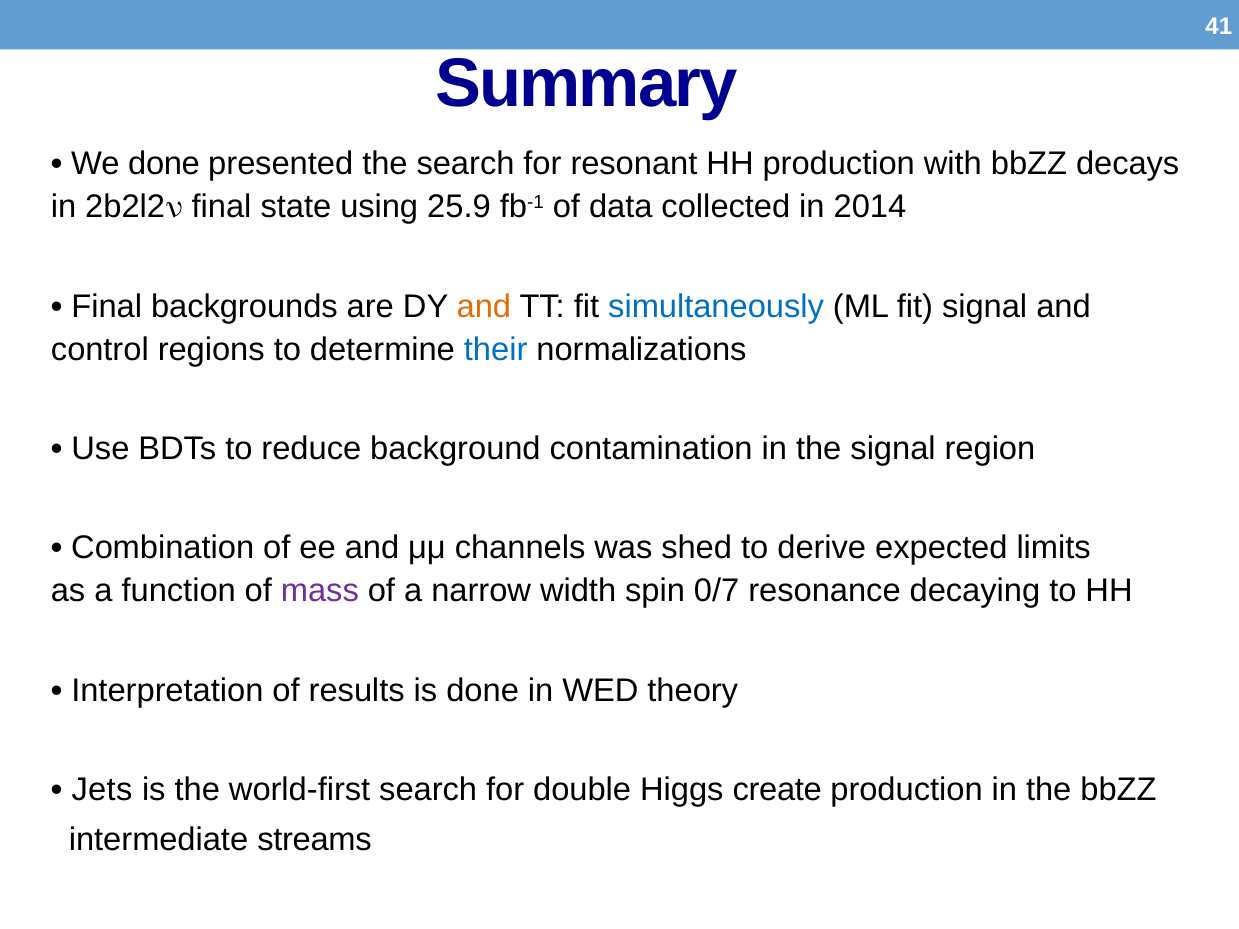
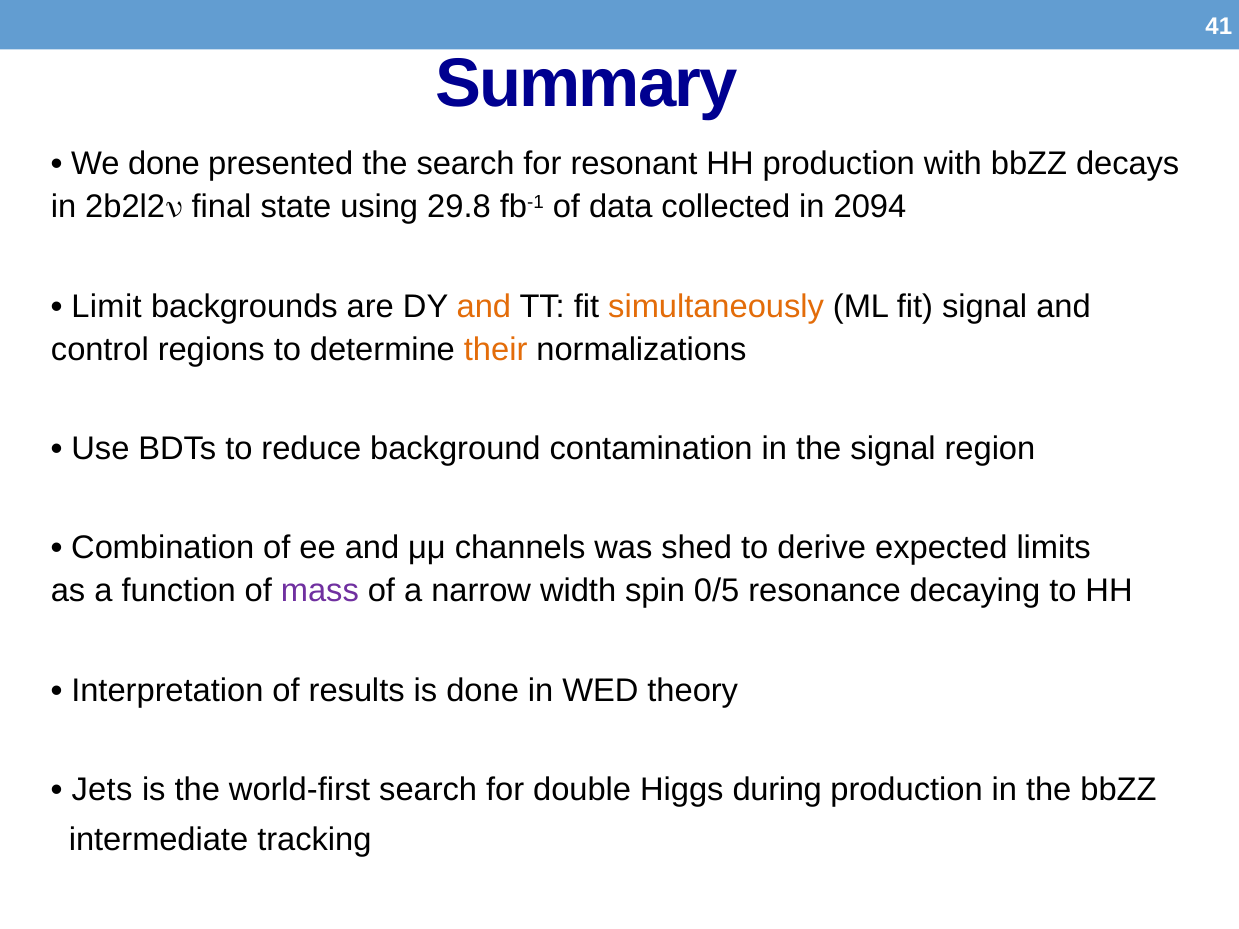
25.9: 25.9 -> 29.8 (459, 207)
2014: 2014 -> 2094 (870, 207)
Final: Final -> Limit (107, 306)
simultaneously colour: blue -> orange (716, 306)
their colour: blue -> orange (496, 350)
0/7: 0/7 -> 0/5 (717, 591)
create: create -> during (777, 790)
streams: streams -> tracking (314, 840)
